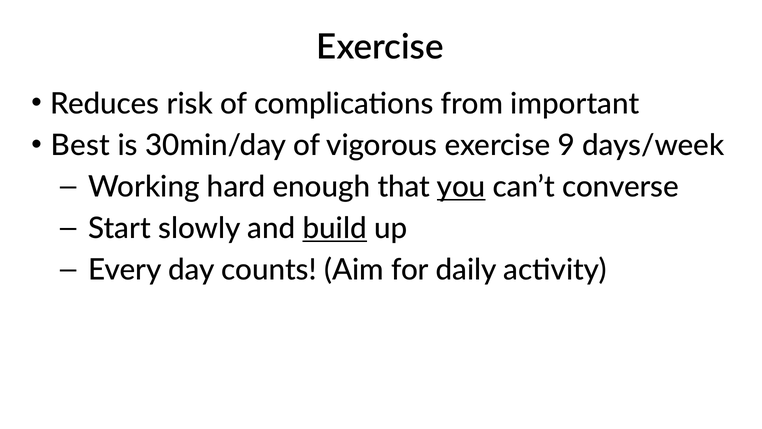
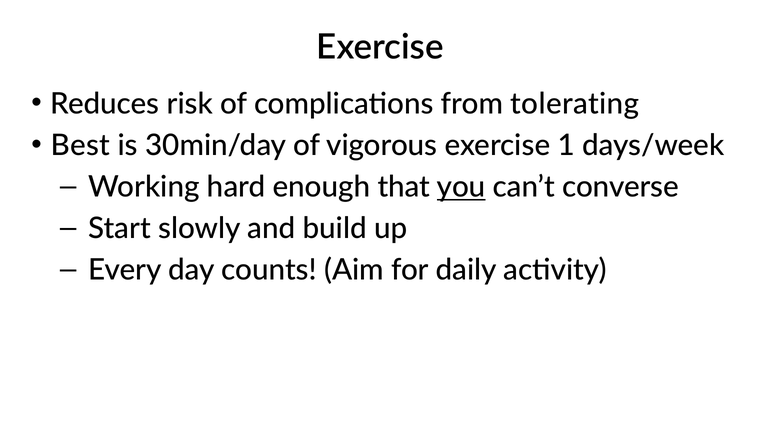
important: important -> tolerating (575, 104)
9: 9 -> 1 (566, 145)
build underline: present -> none (335, 228)
